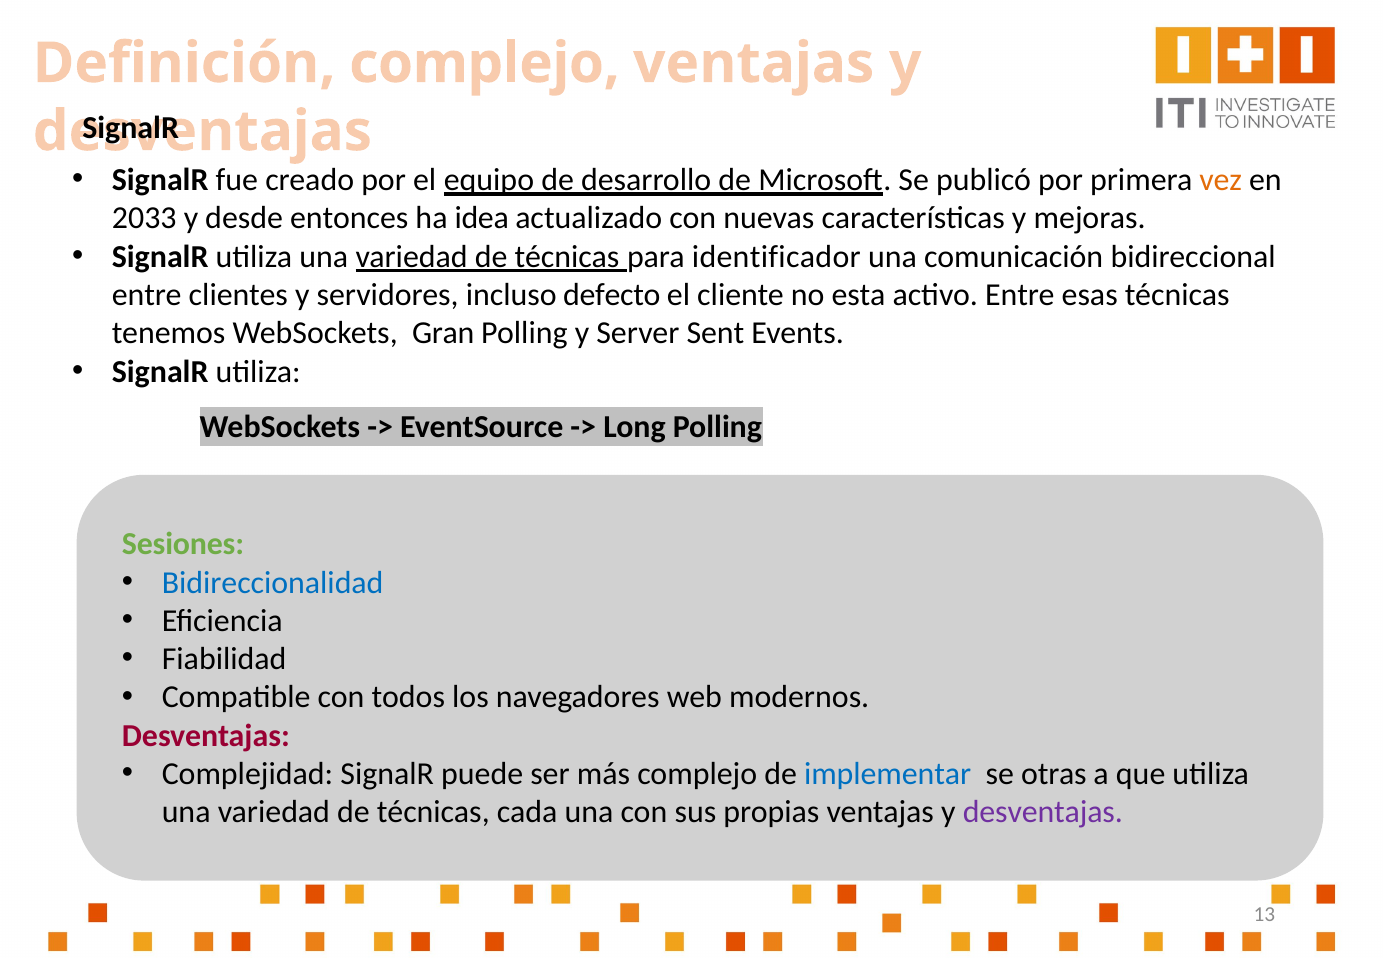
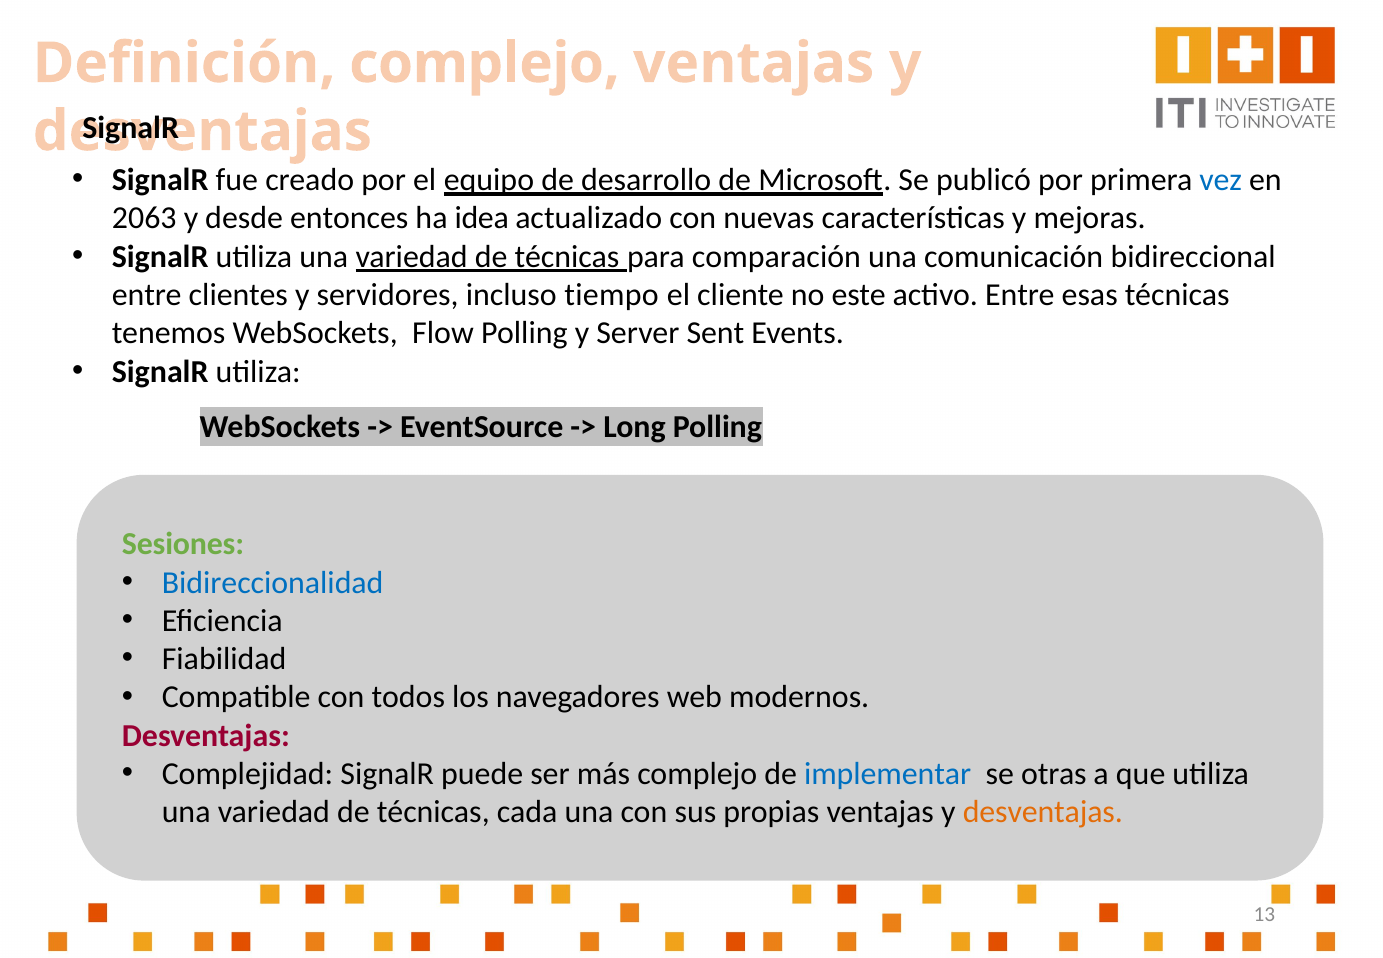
vez colour: orange -> blue (1221, 180)
2033: 2033 -> 2063 (144, 218)
identificador: identificador -> comparación (776, 256)
defecto: defecto -> tiempo (612, 295)
esta: esta -> este (859, 295)
Gran: Gran -> Flow (443, 333)
desventajas colour: purple -> orange (1043, 812)
